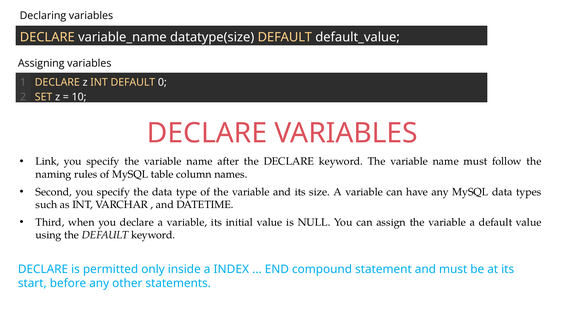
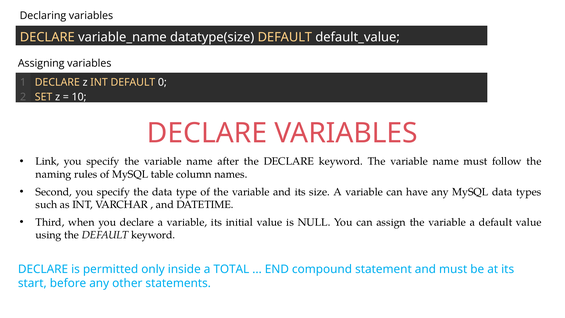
INDEX: INDEX -> TOTAL (231, 269)
